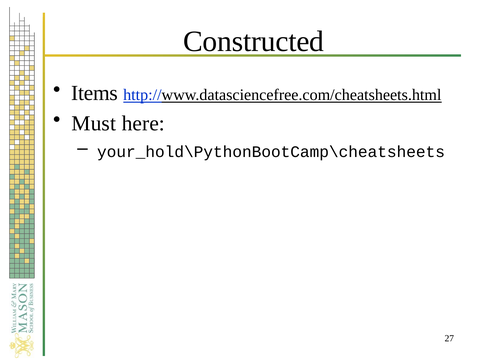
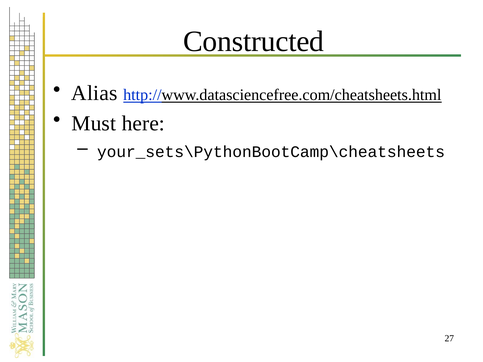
Items: Items -> Alias (94, 93)
your_hold\PythonBootCamp\cheatsheets: your_hold\PythonBootCamp\cheatsheets -> your_sets\PythonBootCamp\cheatsheets (271, 152)
